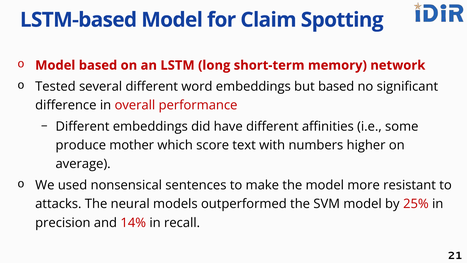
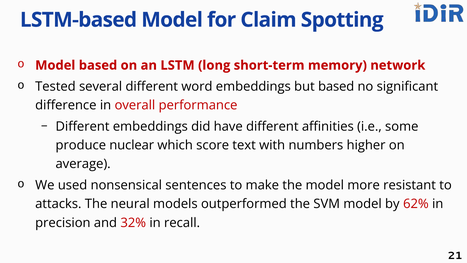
mother: mother -> nuclear (132, 145)
25%: 25% -> 62% (416, 204)
14%: 14% -> 32% (133, 222)
